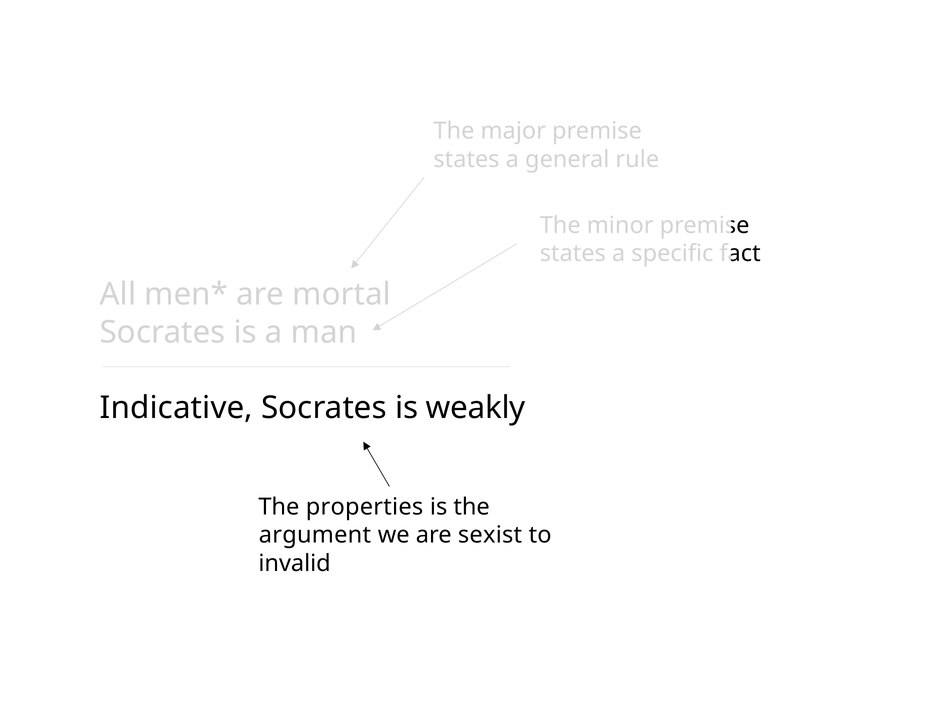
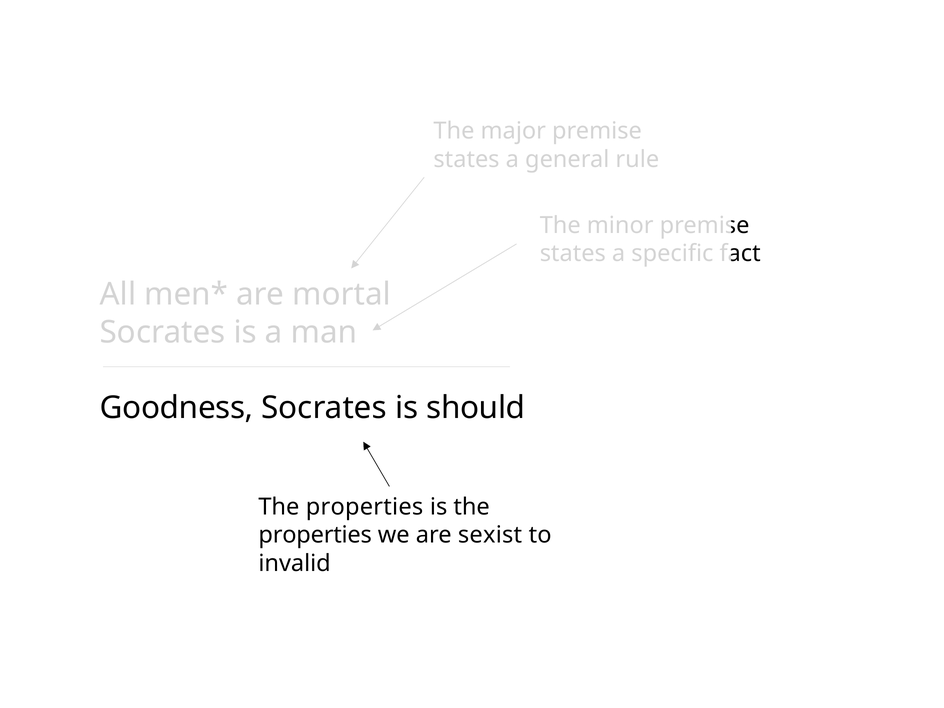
Indicative: Indicative -> Goodness (177, 408)
weakly: weakly -> should (476, 408)
argument: argument -> properties (315, 535)
